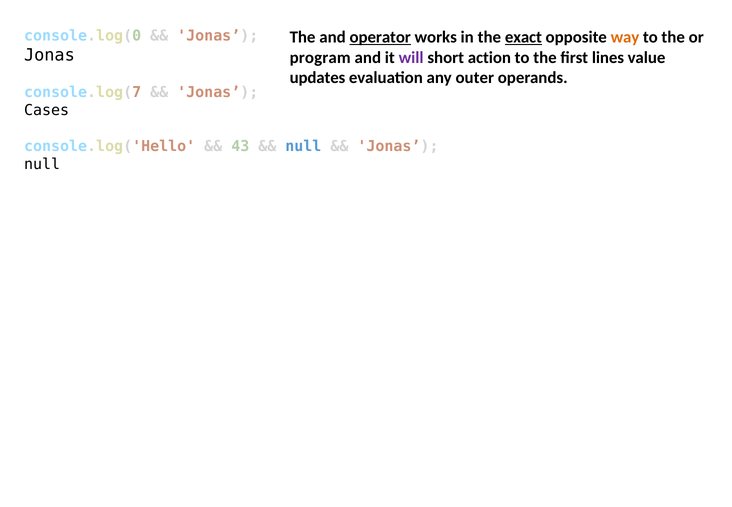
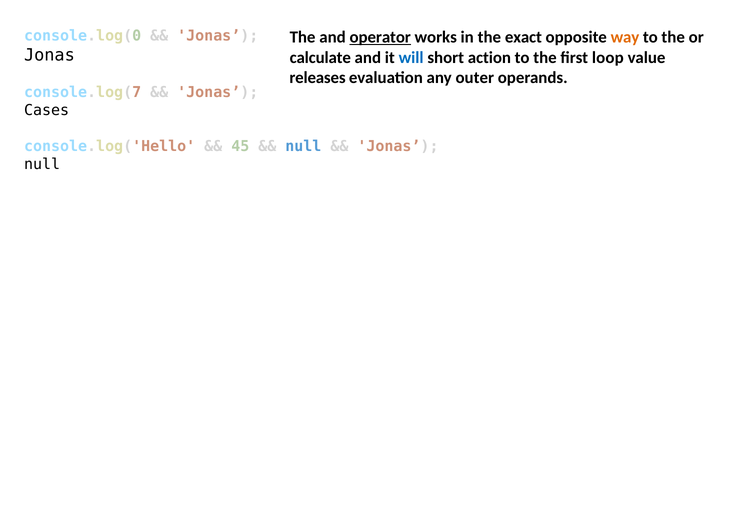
exact underline: present -> none (523, 37)
program: program -> calculate (320, 57)
will colour: purple -> blue (411, 57)
lines: lines -> loop (608, 57)
updates: updates -> releases (317, 78)
43: 43 -> 45 (240, 146)
